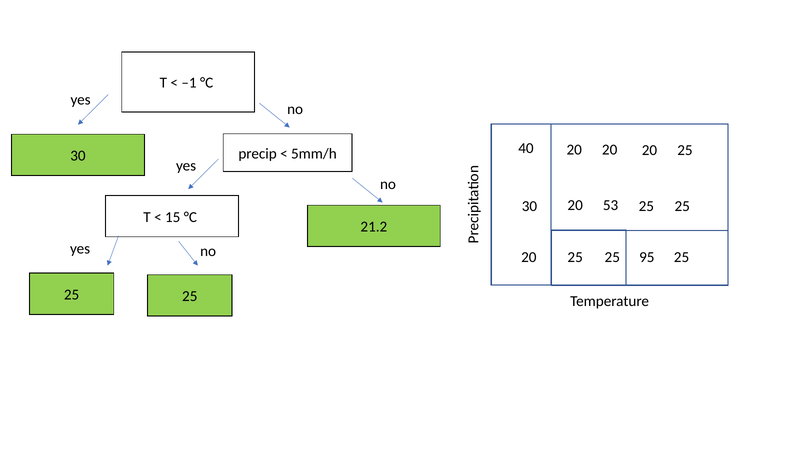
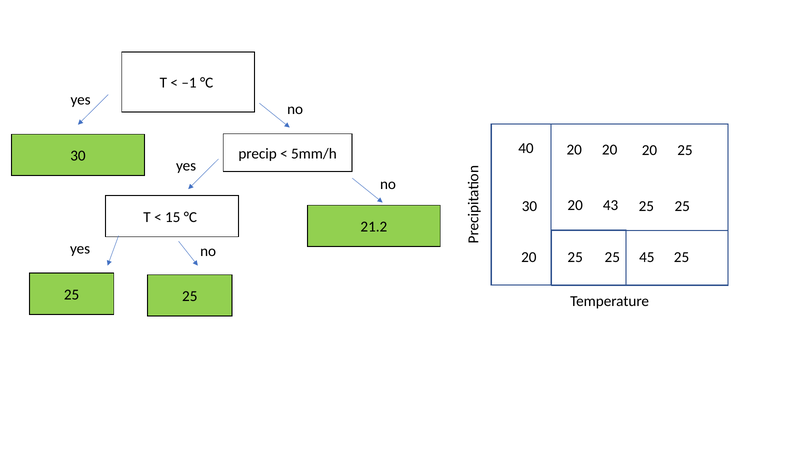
53: 53 -> 43 (611, 205)
95: 95 -> 45 (647, 257)
